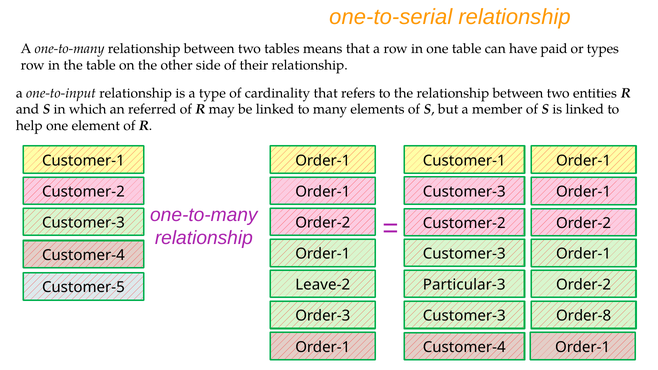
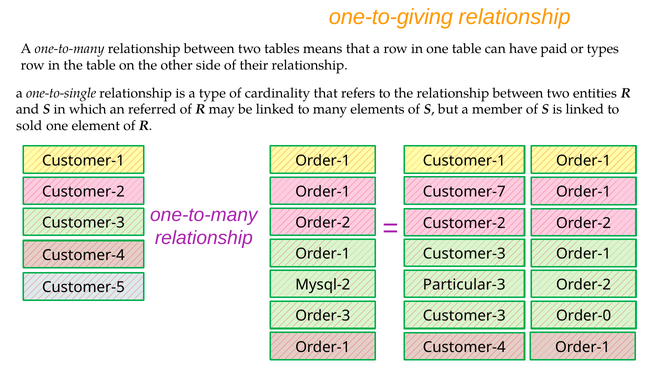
one-to-serial: one-to-serial -> one-to-giving (391, 17)
one-to-input: one-to-input -> one-to-single (61, 93)
help: help -> sold (29, 126)
Customer-3: Customer-3 -> Customer-7 (464, 192)
Leave-2: Leave-2 -> Mysql-2 (323, 285)
Order-8: Order-8 -> Order-0 (584, 316)
